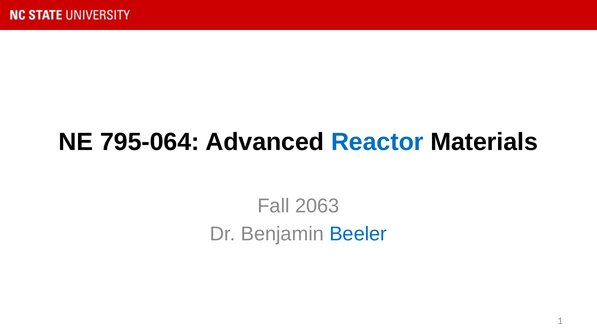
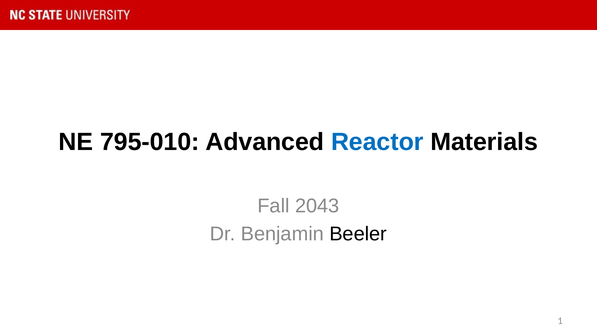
795-064: 795-064 -> 795-010 (150, 142)
2063: 2063 -> 2043 (317, 206)
Beeler colour: blue -> black (358, 234)
